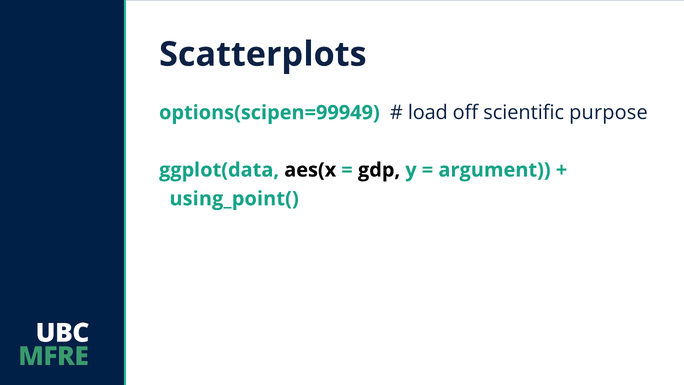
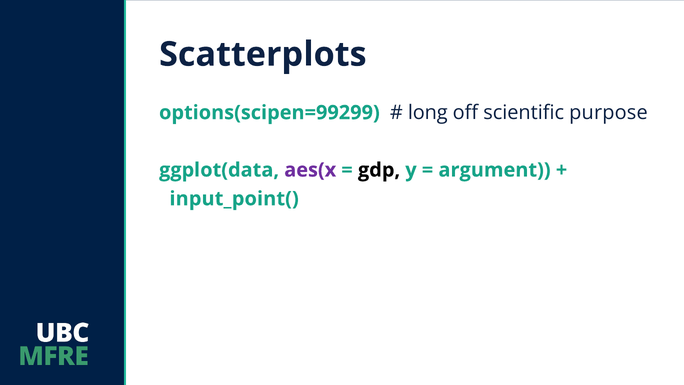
options(scipen=99949: options(scipen=99949 -> options(scipen=99299 (269, 113)
load: load -> long (428, 113)
aes(x colour: black -> purple (310, 170)
using_point(: using_point( -> input_point( (234, 199)
